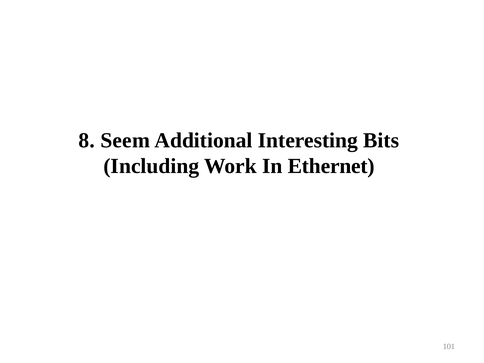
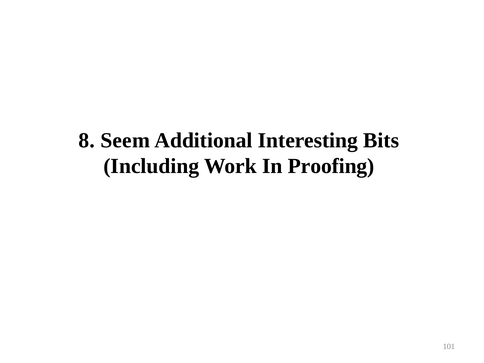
Ethernet: Ethernet -> Proofing (331, 166)
